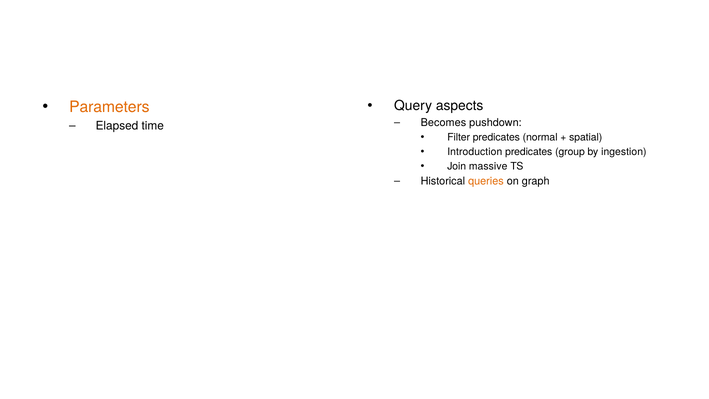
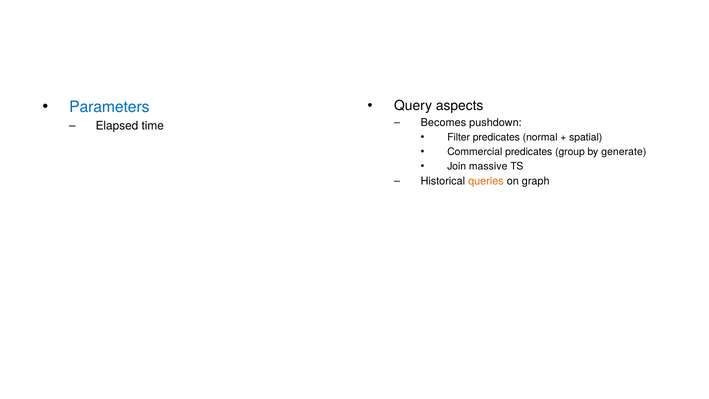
Parameters colour: orange -> blue (109, 107)
Introduction: Introduction -> Commercial (475, 152)
ingestion: ingestion -> generate (624, 152)
